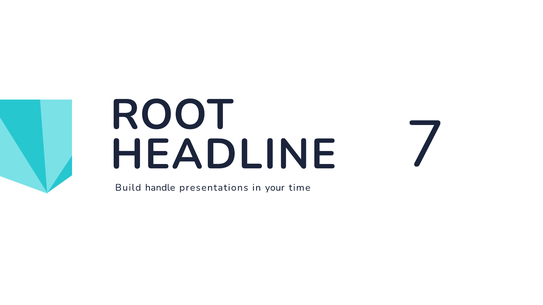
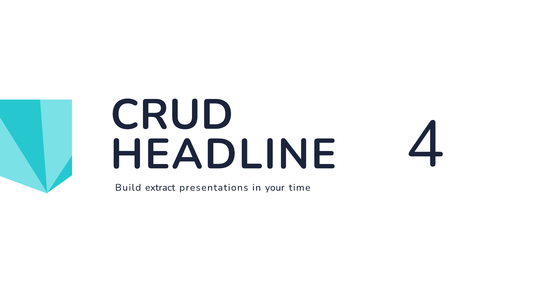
ROOT: ROOT -> CRUD (172, 115)
7: 7 -> 4 (425, 145)
handle: handle -> extract (160, 188)
